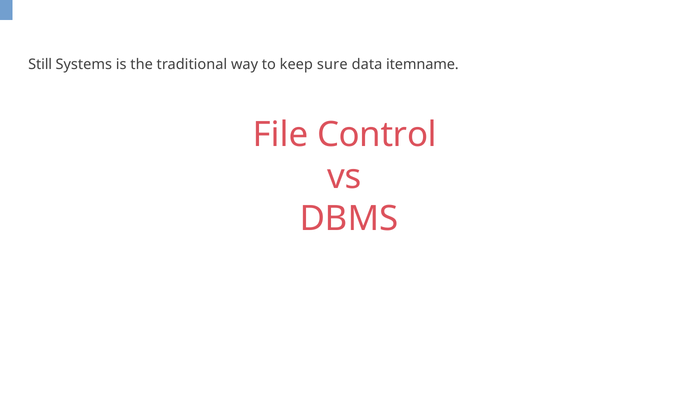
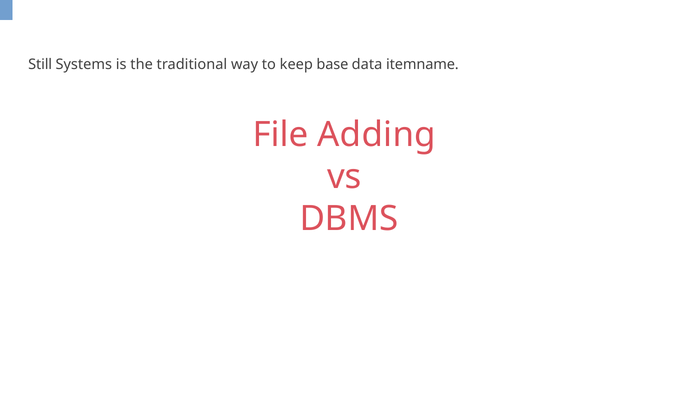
sure: sure -> base (332, 64)
Control: Control -> Adding (377, 135)
